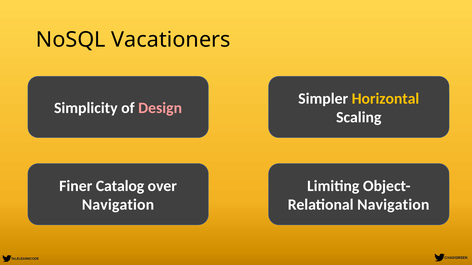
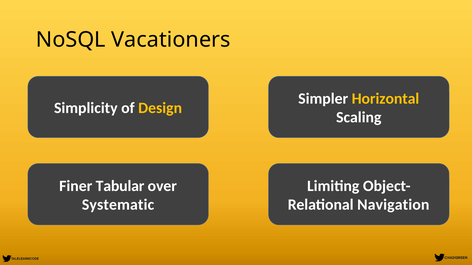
Design colour: pink -> yellow (160, 108)
Catalog: Catalog -> Tabular (120, 186)
Navigation: Navigation -> Systematic (118, 205)
